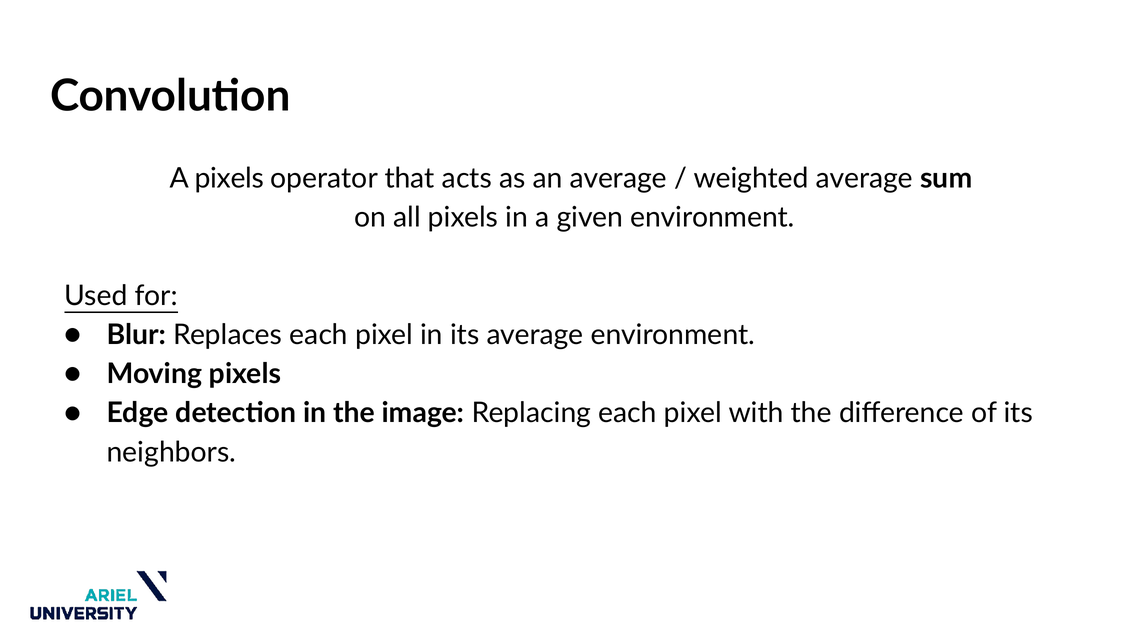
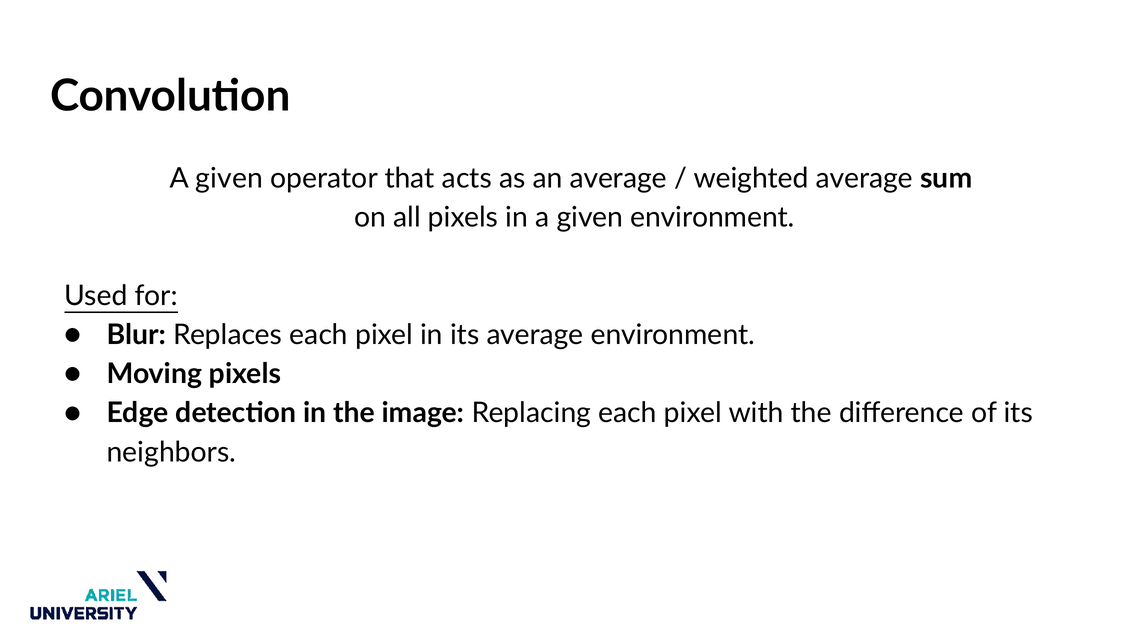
pixels: pixels -> given (229, 178)
